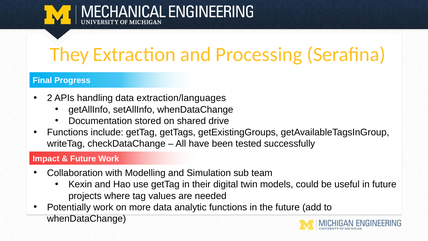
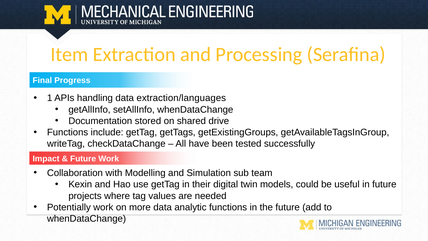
They: They -> Item (69, 54)
2: 2 -> 1 (50, 98)
